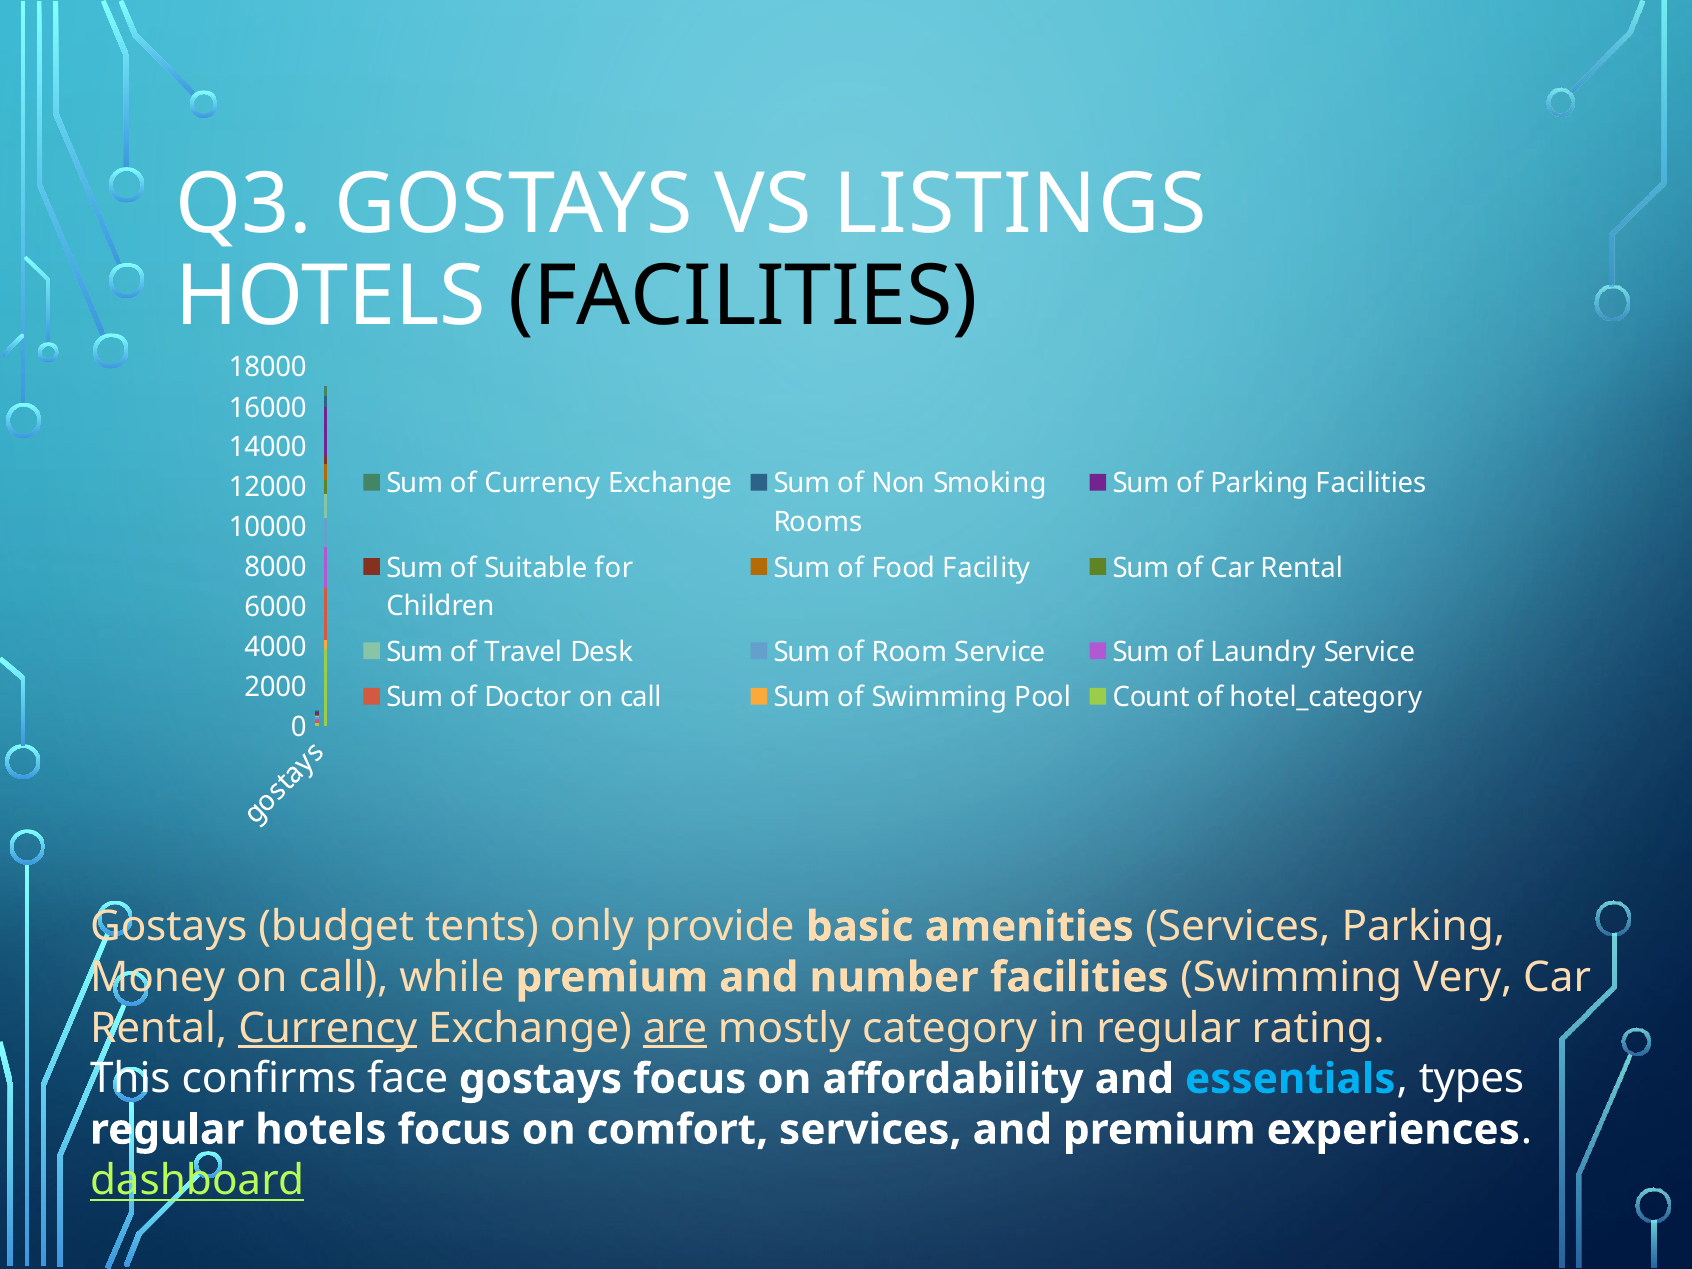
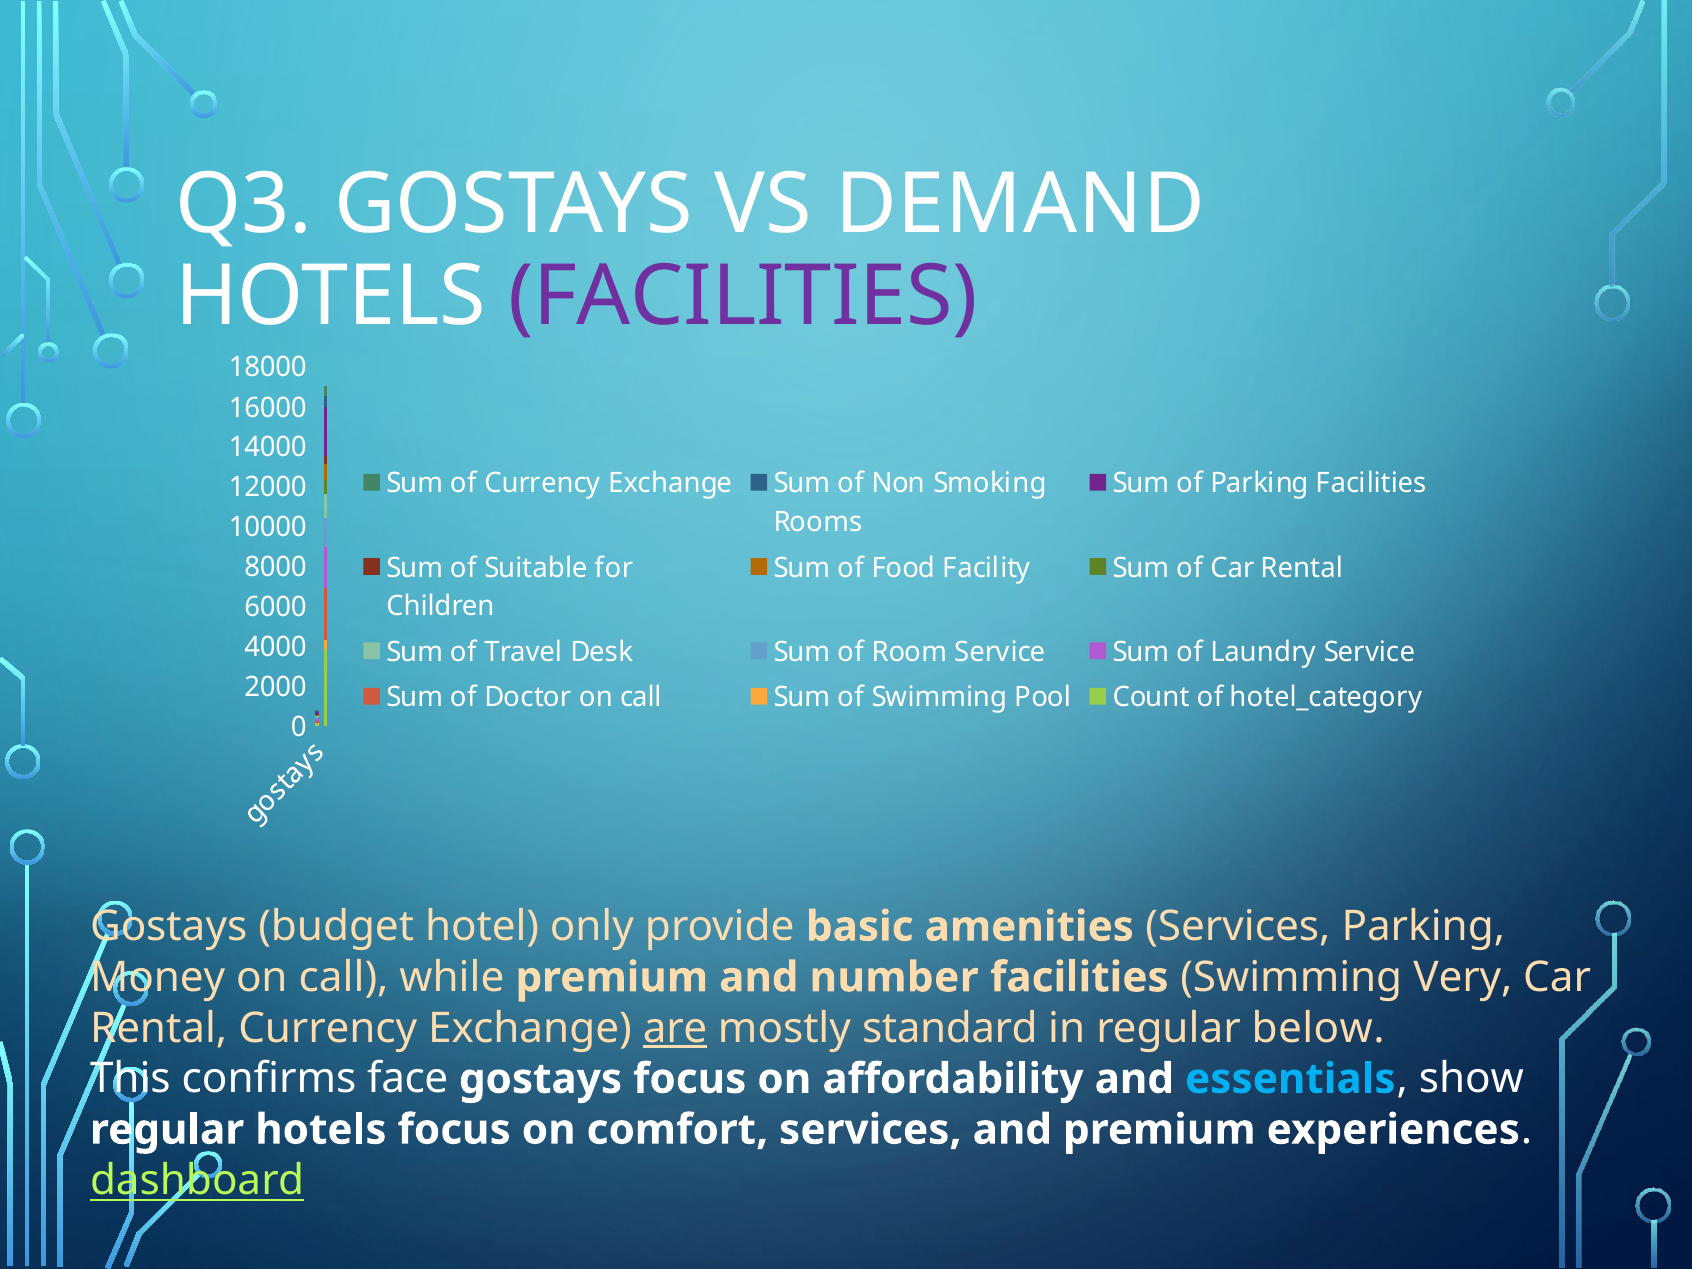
LISTINGS: LISTINGS -> DEMAND (1020, 205)
FACILITIES colour: black -> purple (743, 296)
tents: tents -> hotel (482, 927)
Currency underline: present -> none (328, 1028)
category: category -> standard (950, 1028)
rating: rating -> below (1318, 1028)
types: types -> show (1471, 1079)
